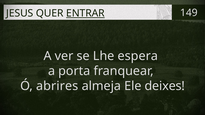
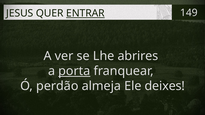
espera: espera -> abrires (138, 56)
porta underline: none -> present (74, 71)
abrires: abrires -> perdão (57, 86)
